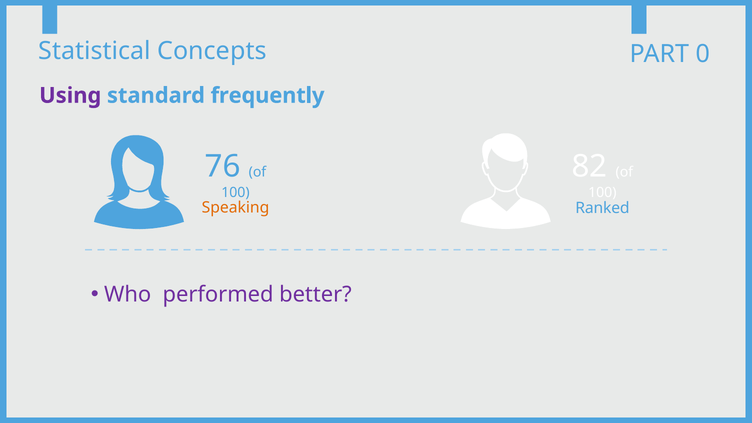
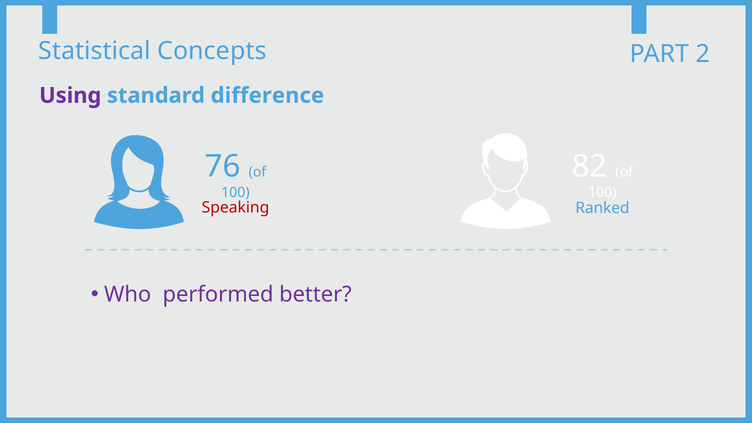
0: 0 -> 2 (703, 54)
frequently: frequently -> difference (267, 96)
Speaking colour: orange -> red (236, 207)
